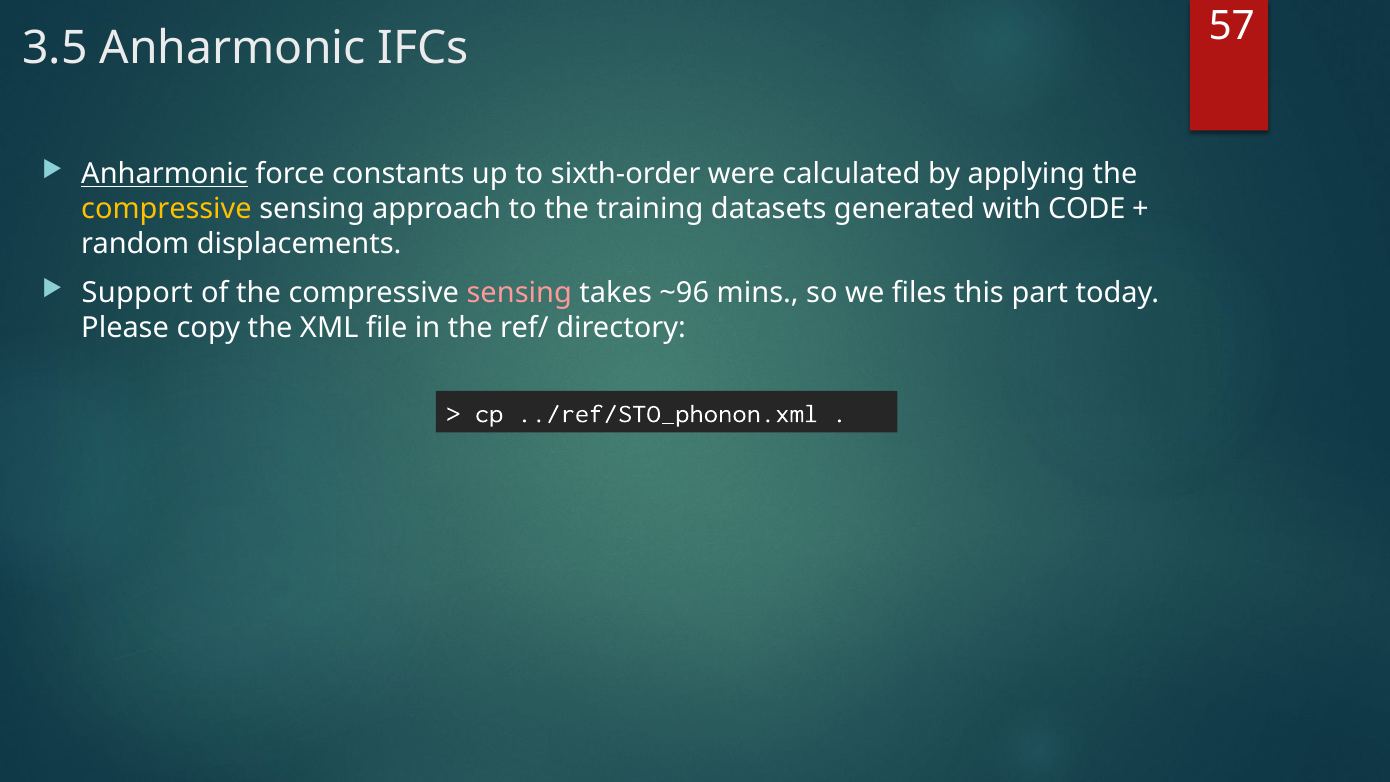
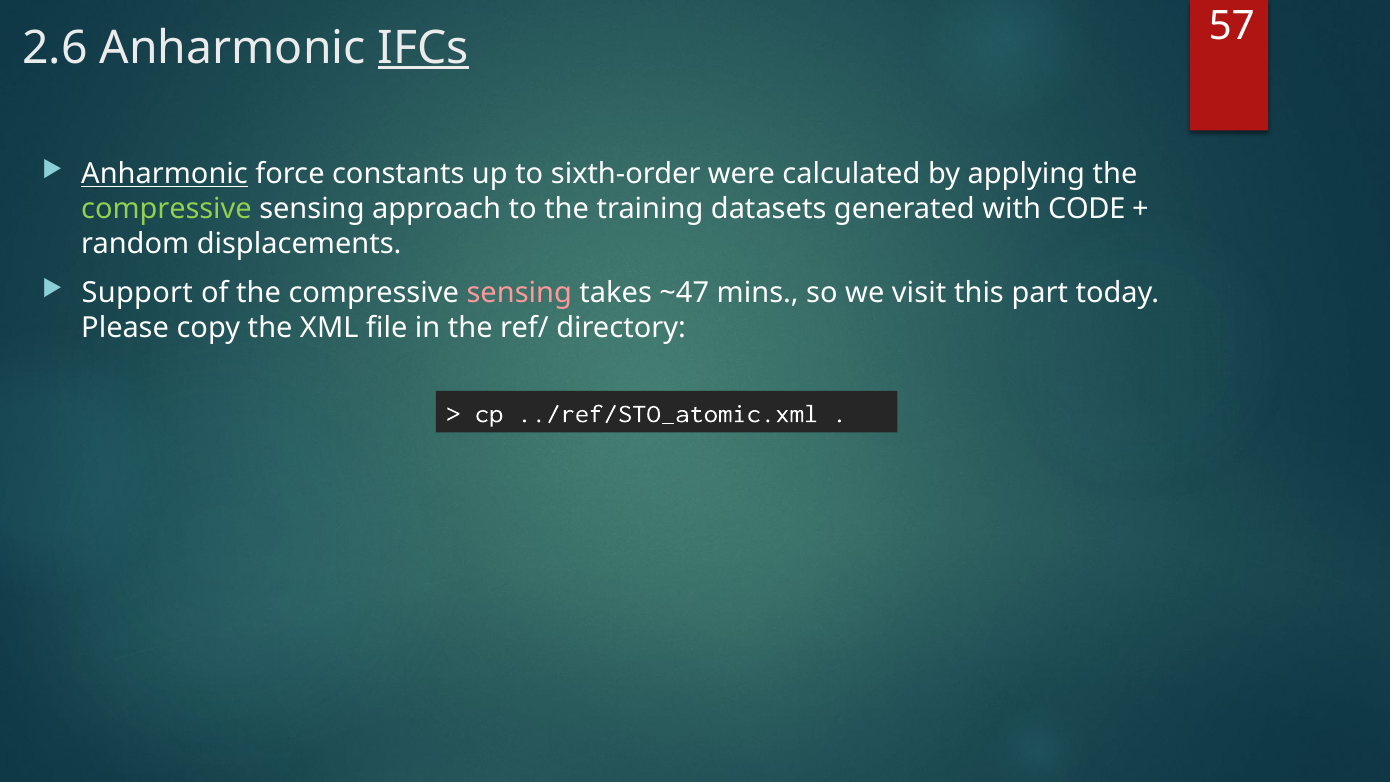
3.5: 3.5 -> 2.6 (55, 48)
IFCs underline: none -> present (424, 48)
compressive colour: yellow -> light green (166, 209)
~96: ~96 -> ~47 (684, 293)
files: files -> visit (919, 293)
../ref/STO_phonon.xml: ../ref/STO_phonon.xml -> ../ref/STO_atomic.xml (668, 413)
